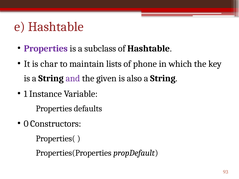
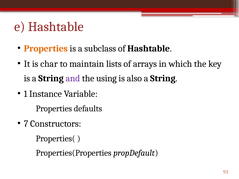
Properties colour: purple -> orange (46, 49)
phone: phone -> arrays (145, 64)
given: given -> using (107, 78)
0: 0 -> 7 (26, 124)
